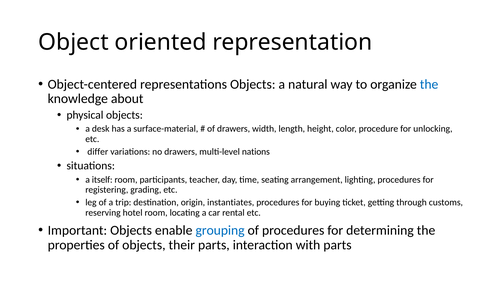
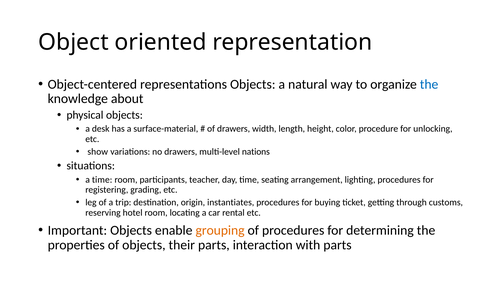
differ: differ -> show (98, 152)
a itself: itself -> time (102, 180)
grouping colour: blue -> orange (220, 231)
